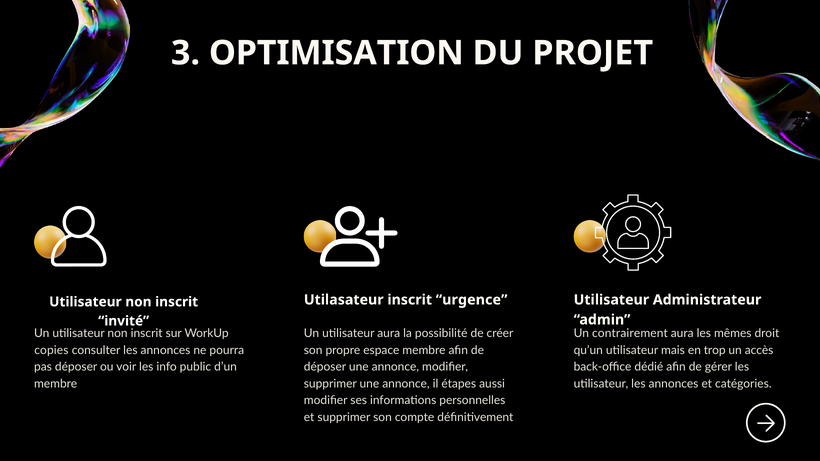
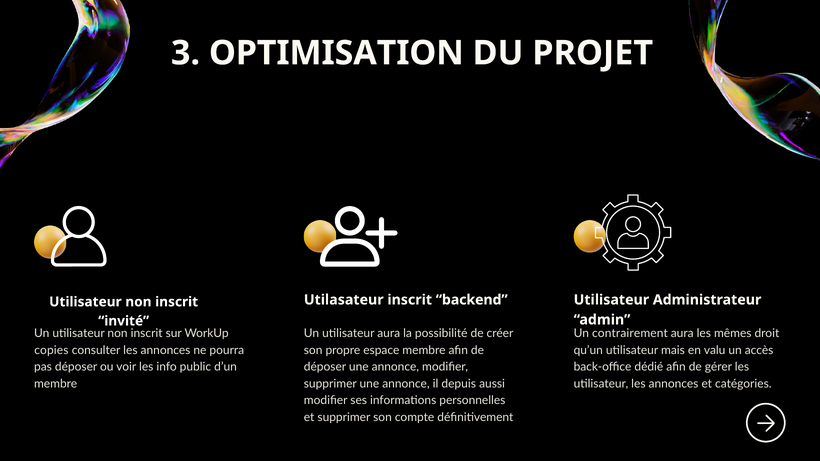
urgence: urgence -> backend (472, 300)
trop: trop -> valu (715, 350)
étapes: étapes -> depuis (459, 384)
